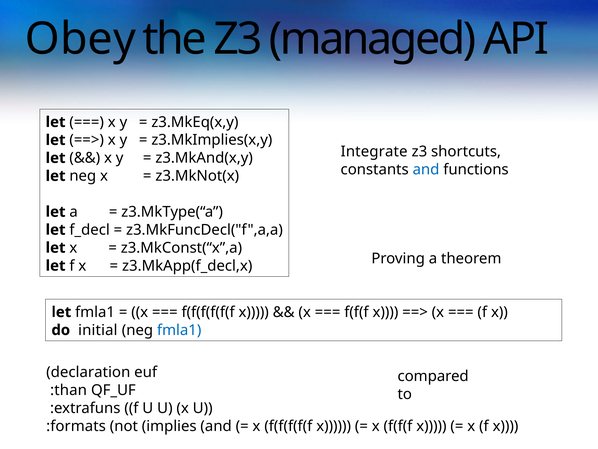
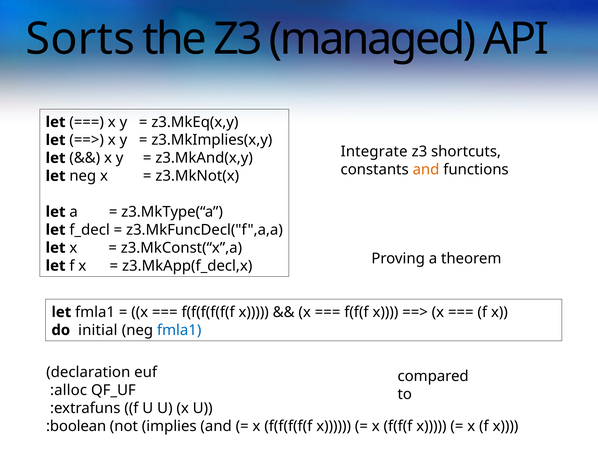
Obey: Obey -> Sorts (80, 39)
and colour: blue -> orange (426, 169)
:than: :than -> :alloc (69, 390)
:formats: :formats -> :boolean (76, 426)
